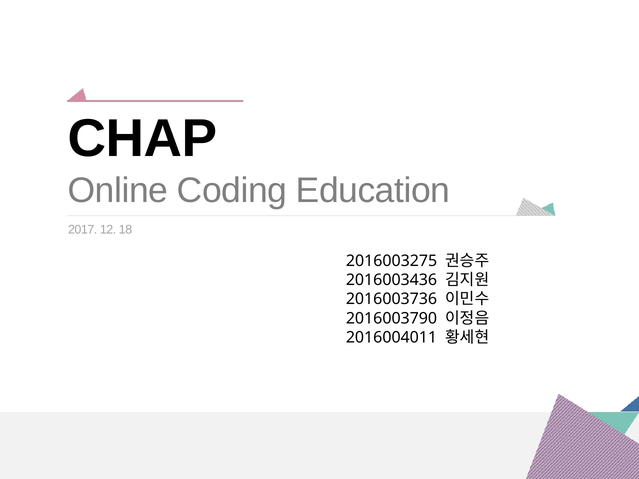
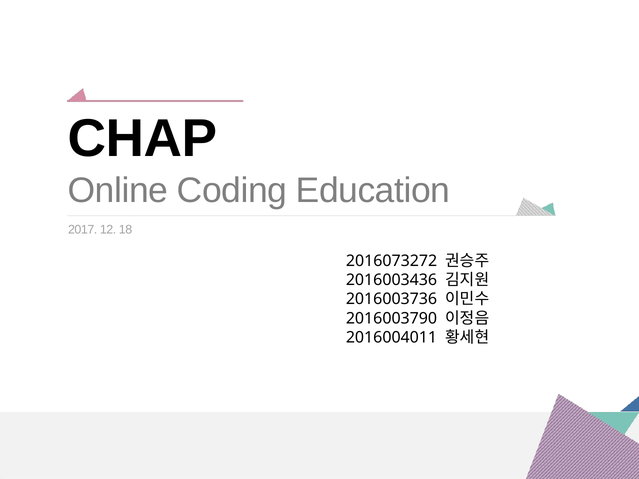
2016003275: 2016003275 -> 2016073272 (392, 261)
